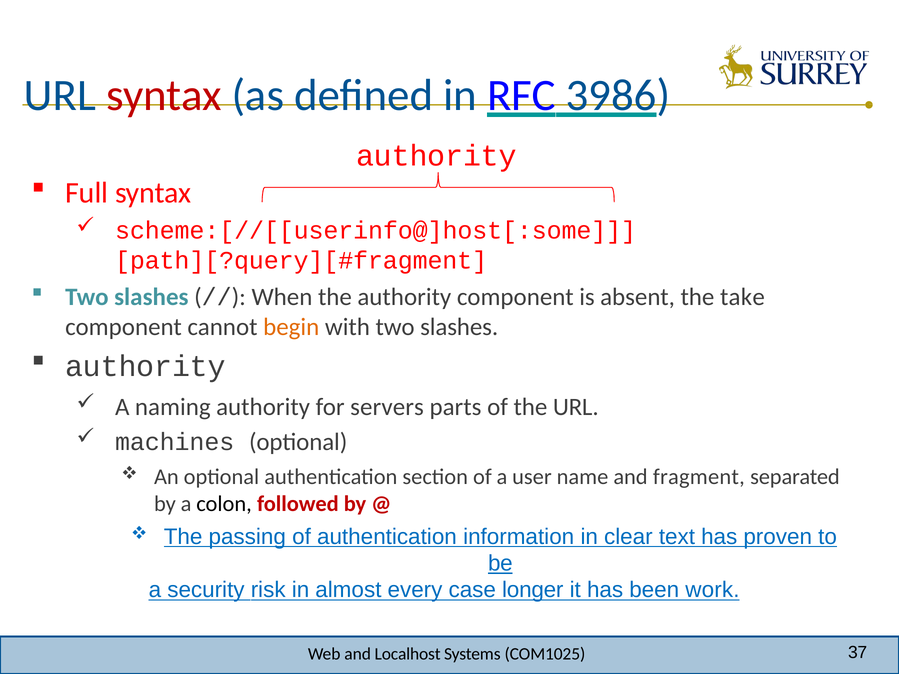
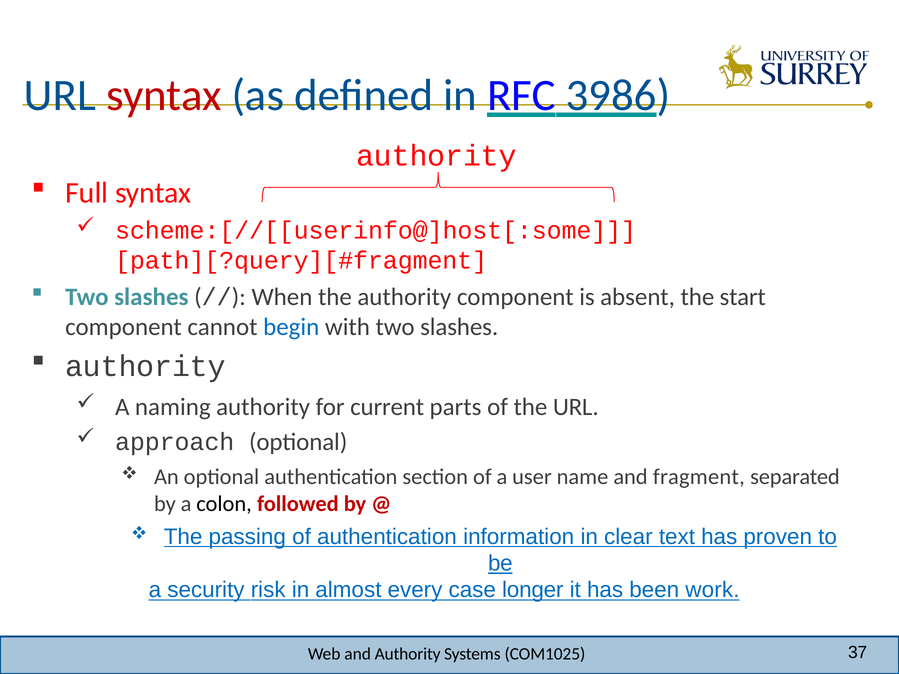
take: take -> start (743, 297)
begin colour: orange -> blue (291, 327)
servers: servers -> current (387, 407)
machines: machines -> approach (175, 442)
and Localhost: Localhost -> Authority (408, 654)
